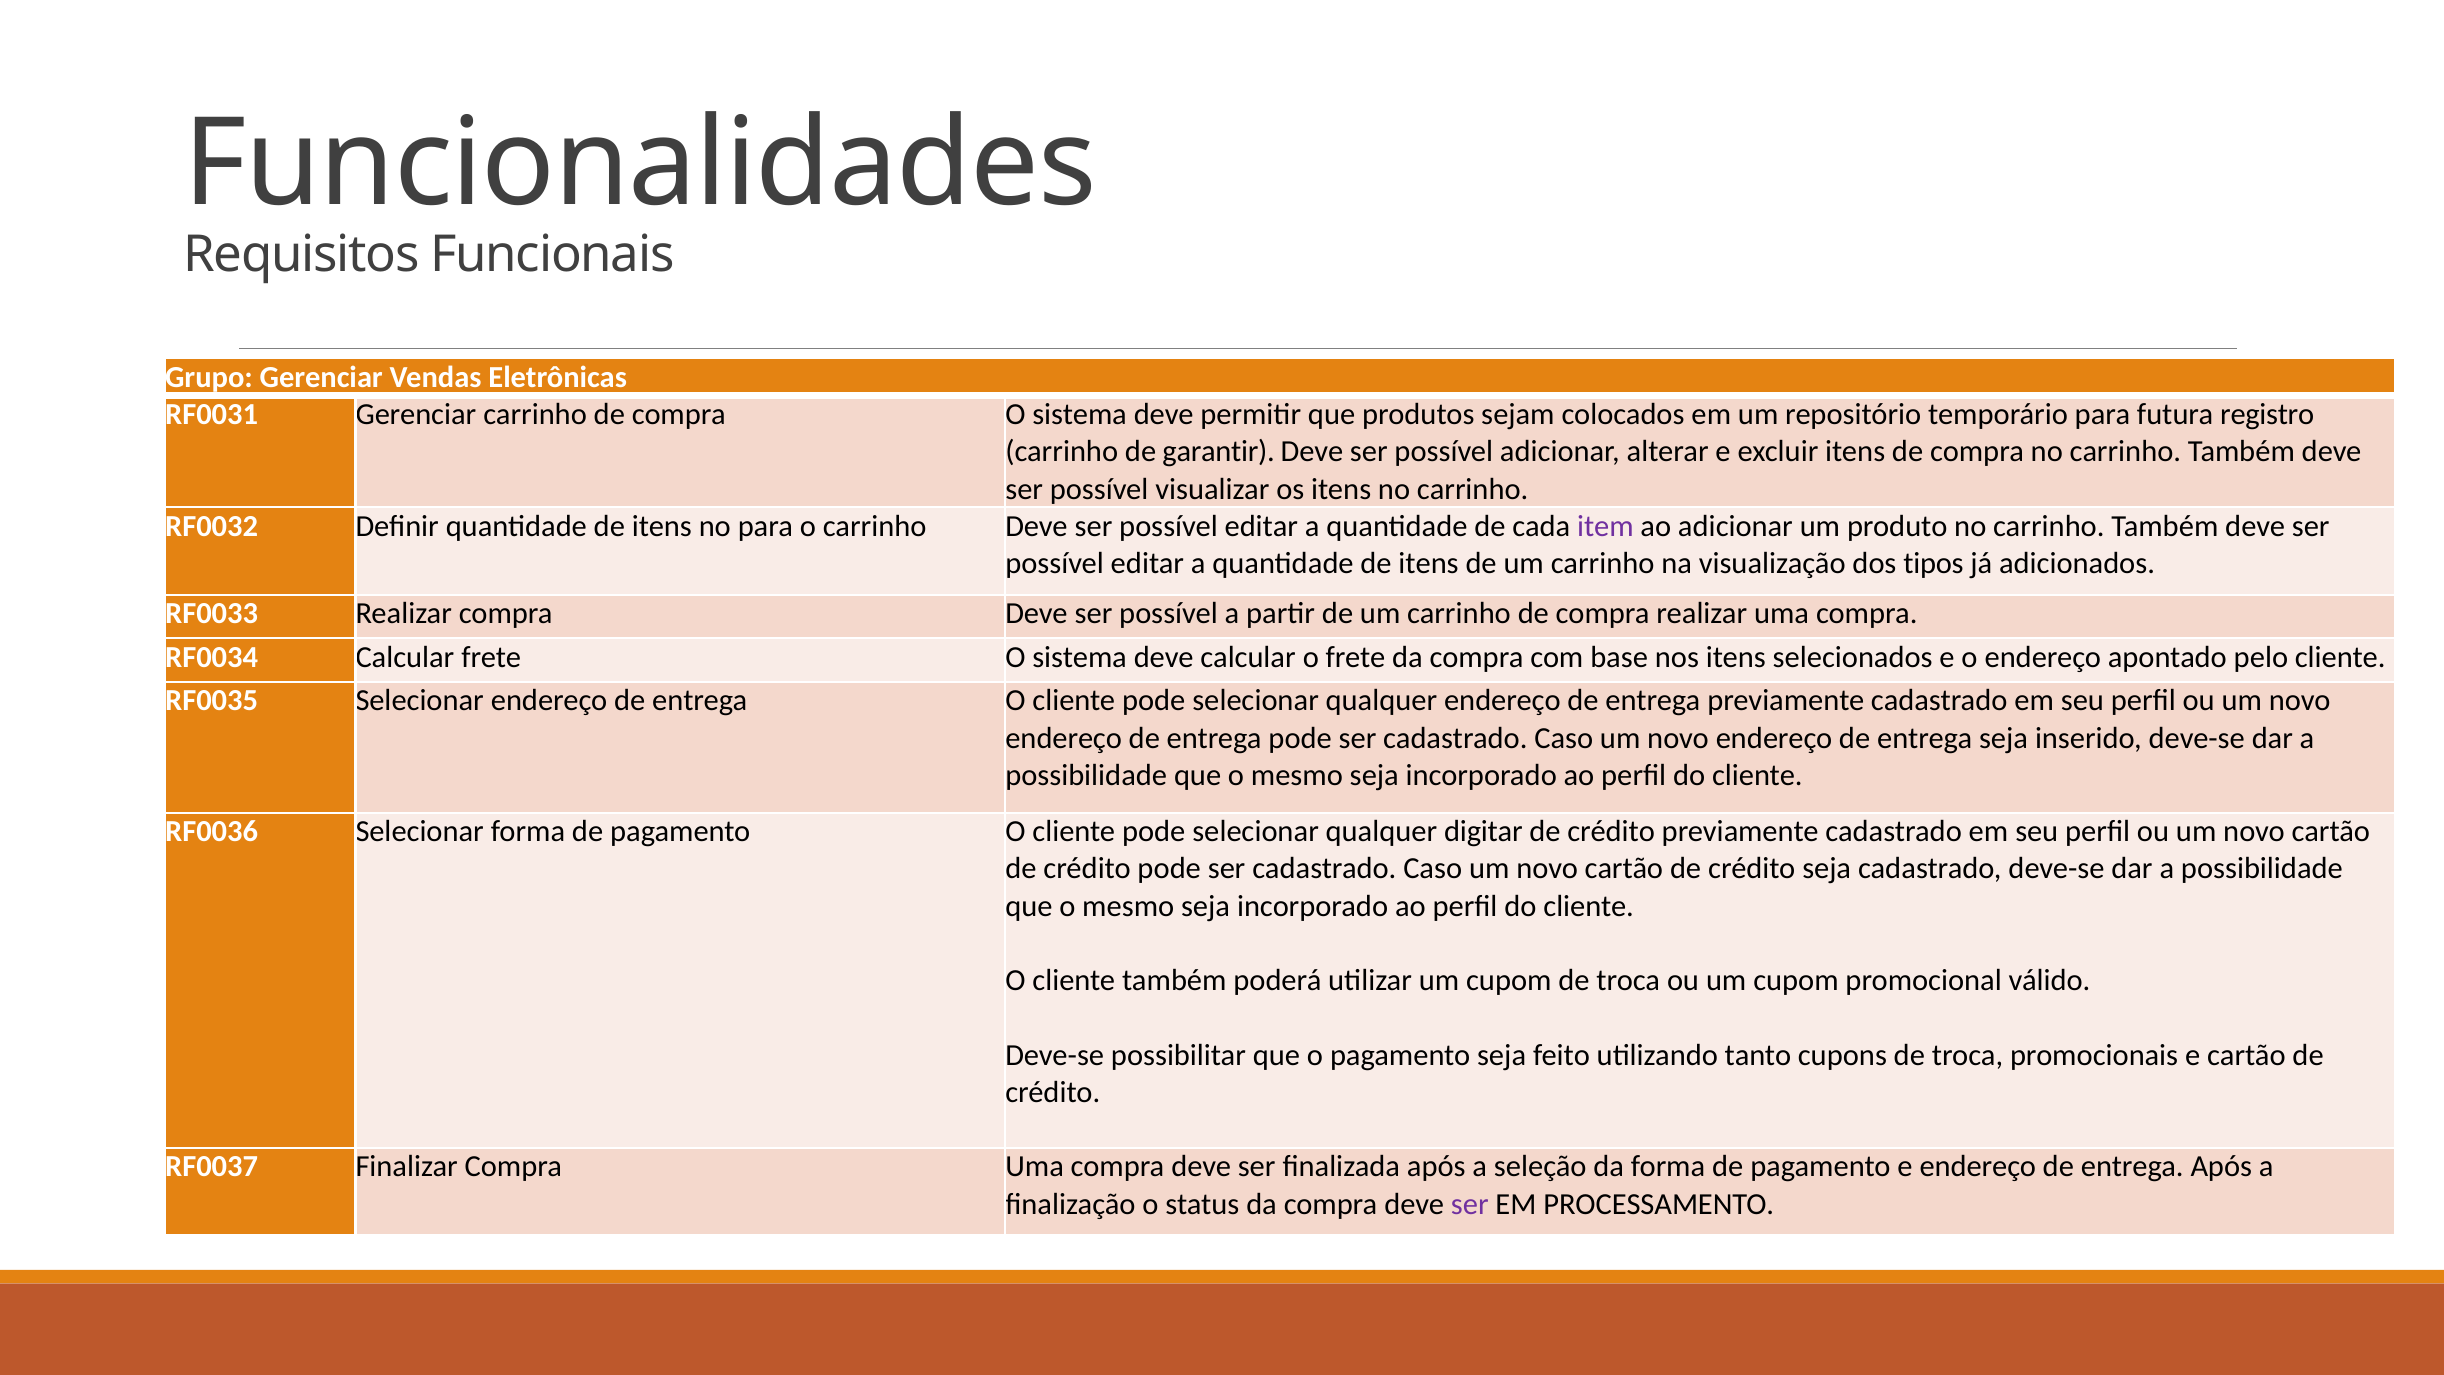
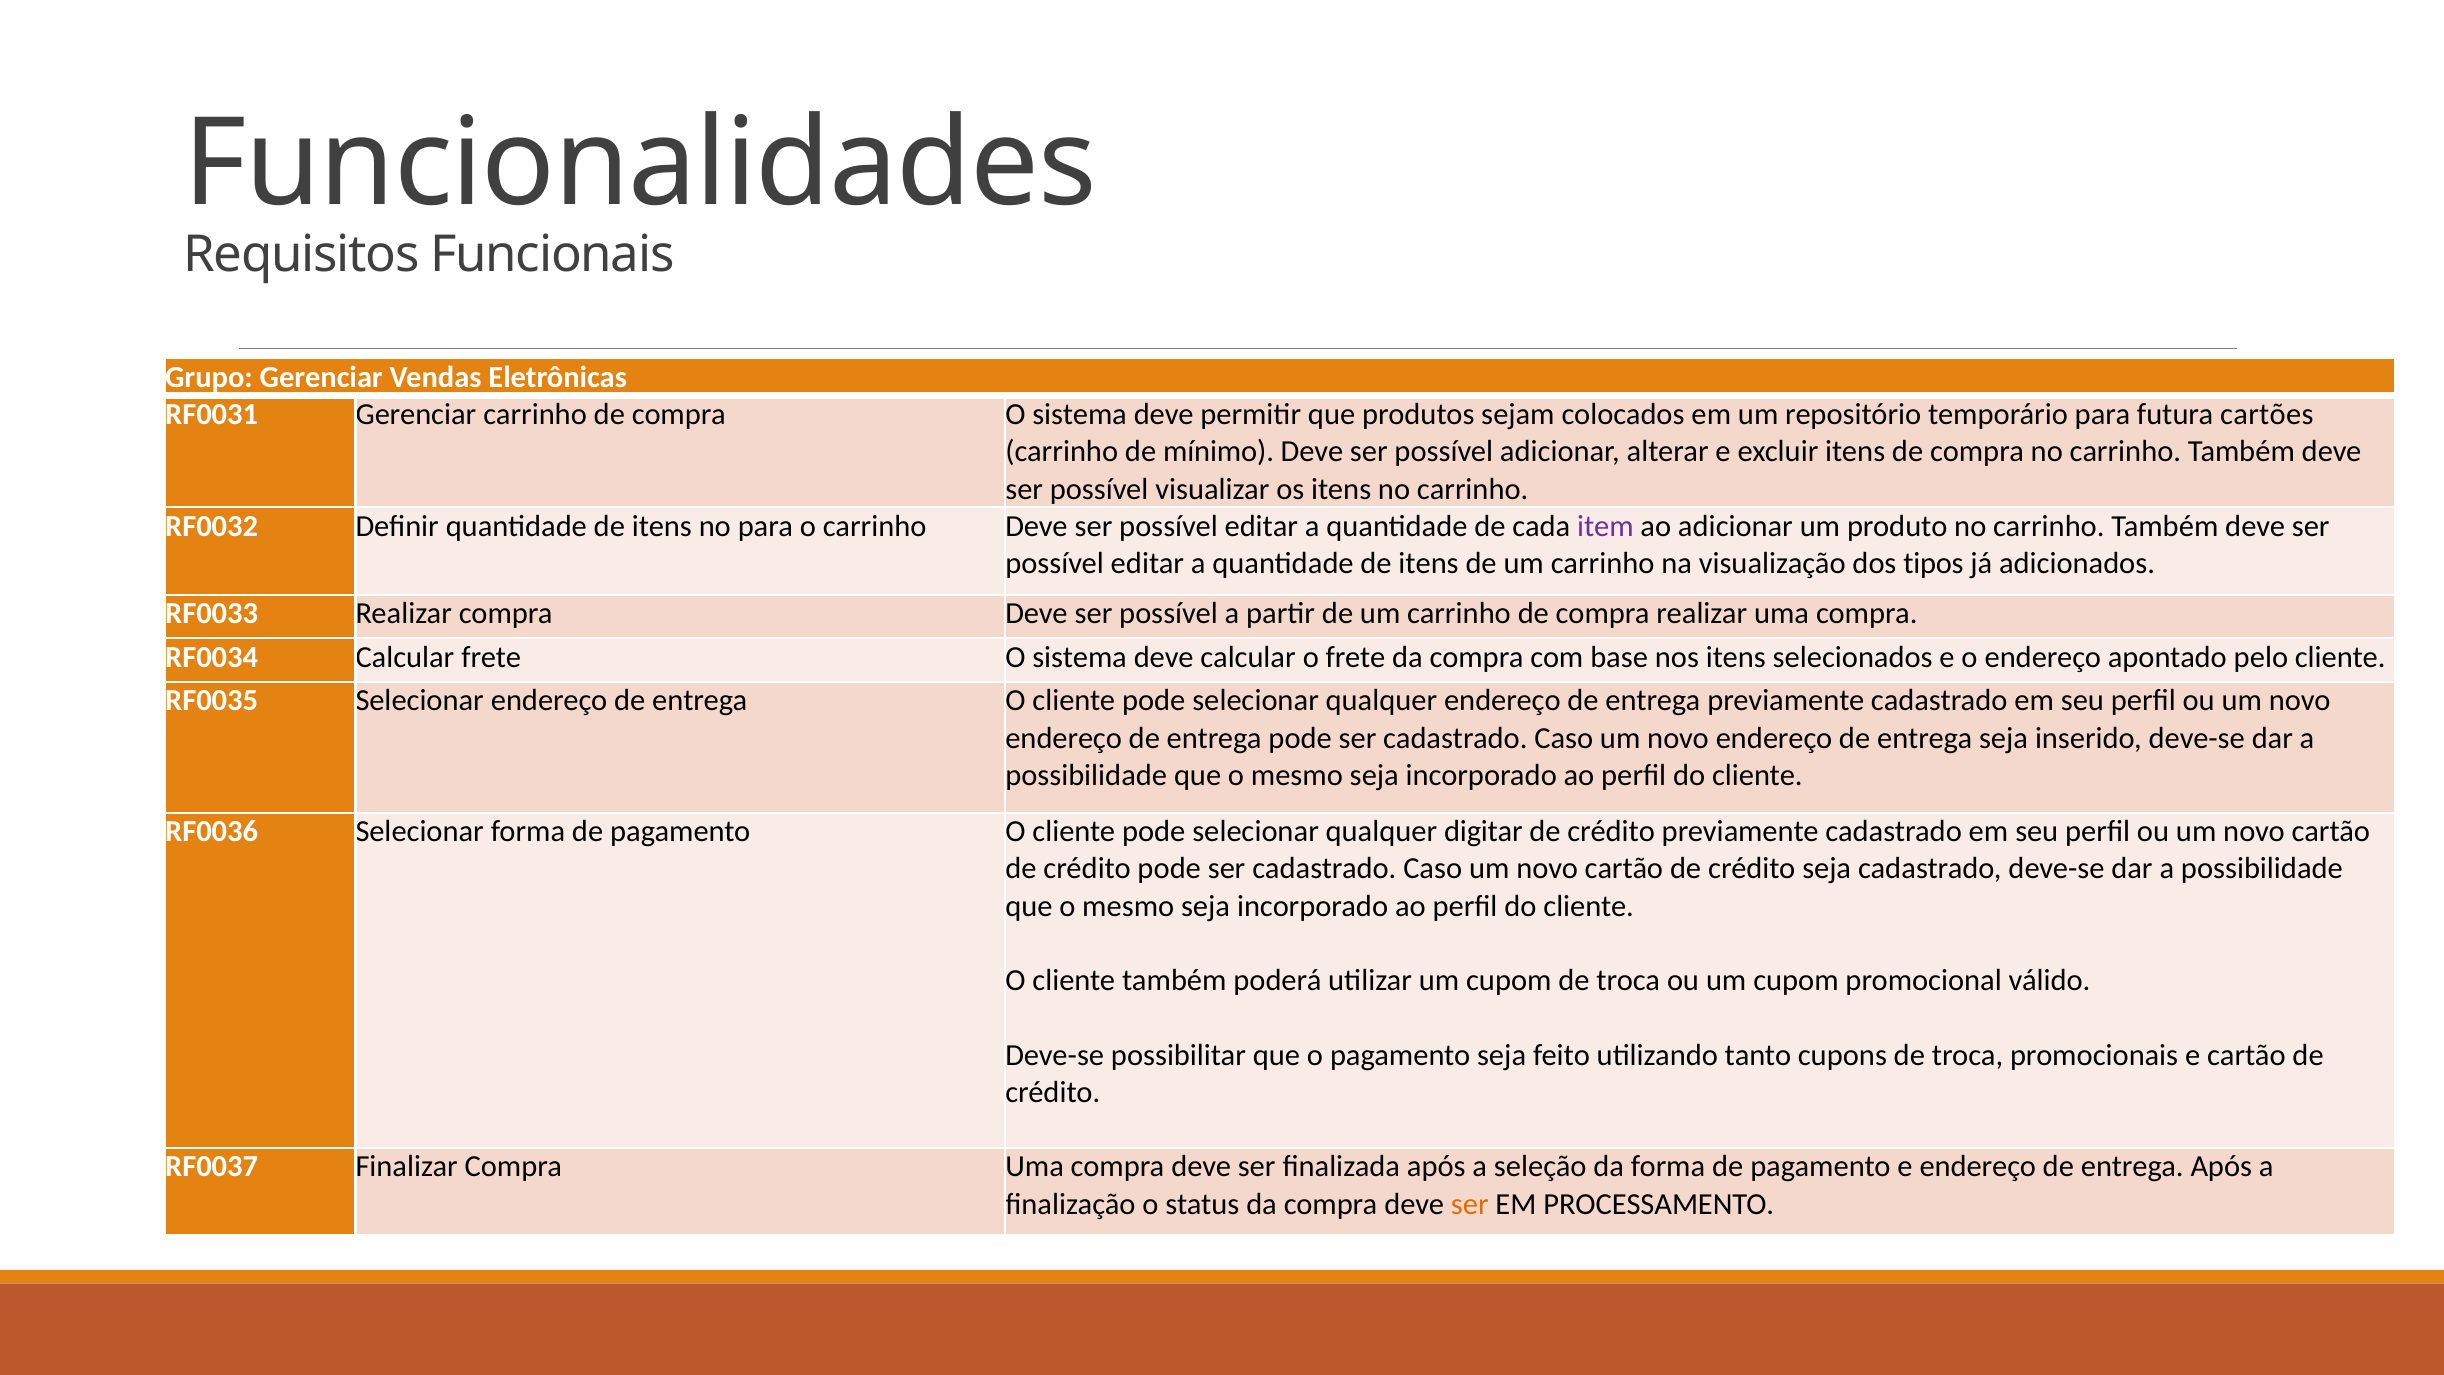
registro: registro -> cartões (2267, 414)
garantir: garantir -> mínimo (1219, 452)
ser colour: purple -> orange (1470, 1204)
